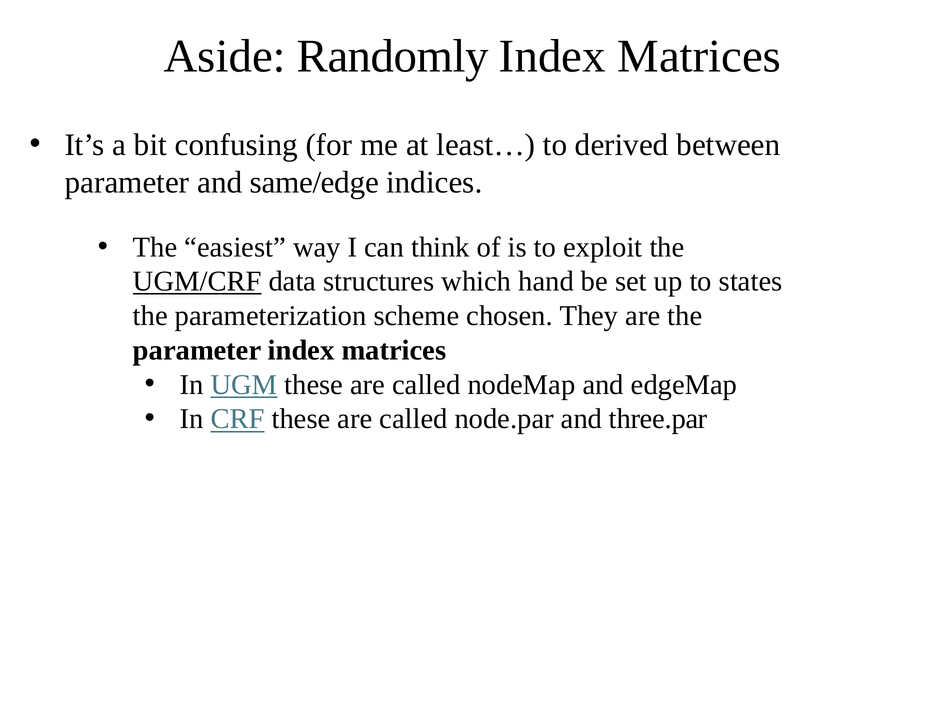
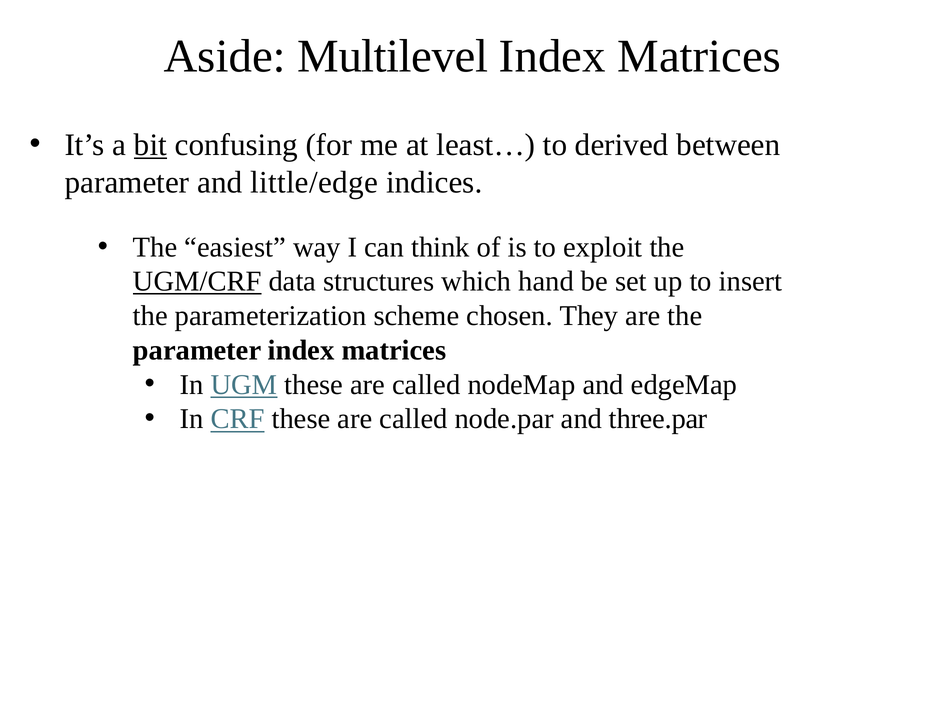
Randomly: Randomly -> Multilevel (393, 56)
bit underline: none -> present (150, 145)
same/edge: same/edge -> little/edge (314, 182)
states: states -> insert (751, 281)
